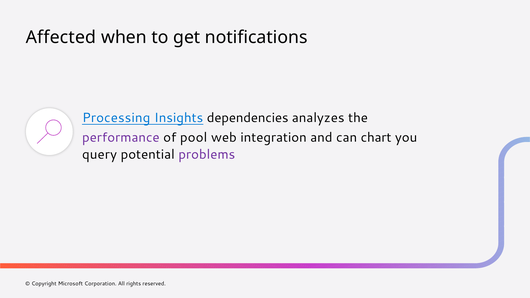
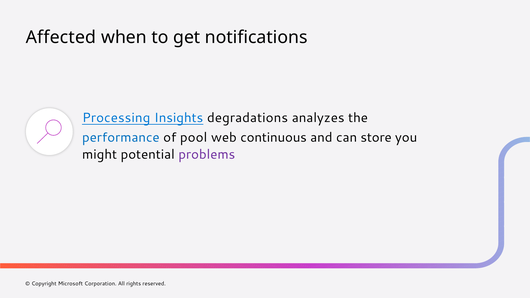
dependencies: dependencies -> degradations (248, 118)
performance colour: purple -> blue (121, 138)
integration: integration -> continuous (274, 138)
chart: chart -> store (376, 138)
query: query -> might (100, 155)
